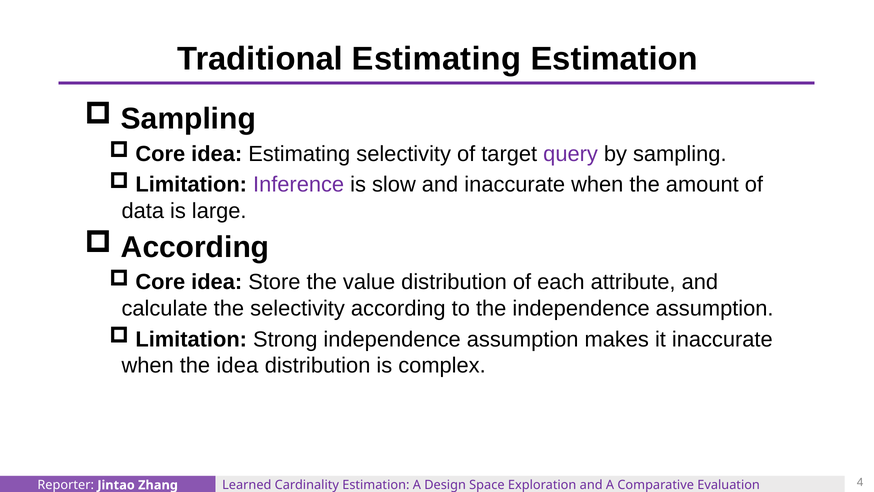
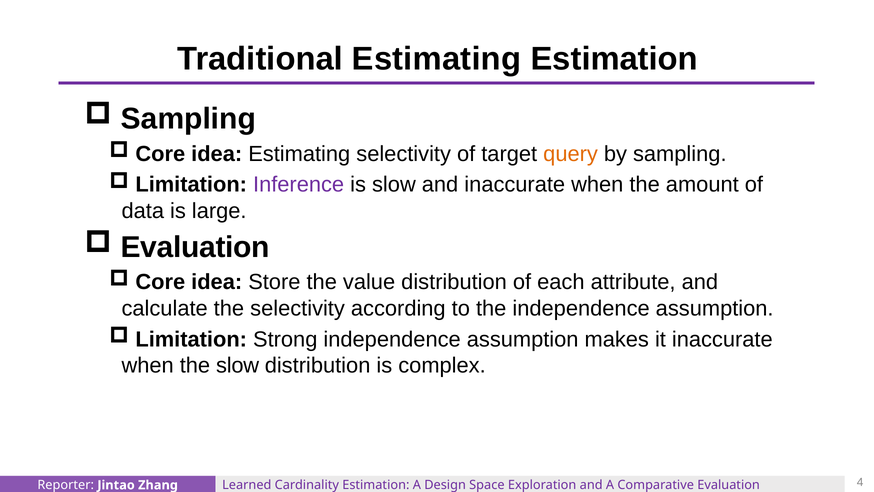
query colour: purple -> orange (571, 154)
According: According -> Evaluation (195, 247)
the idea: idea -> slow (238, 365)
